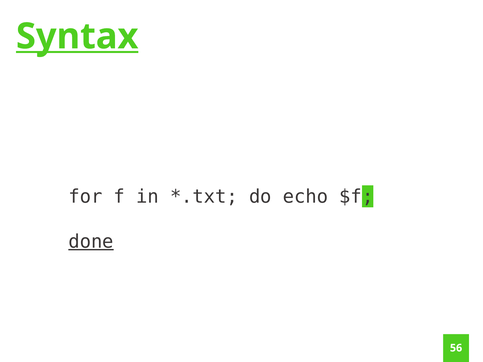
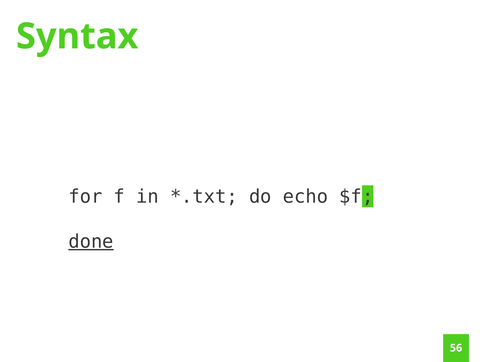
Syntax underline: present -> none (77, 36)
